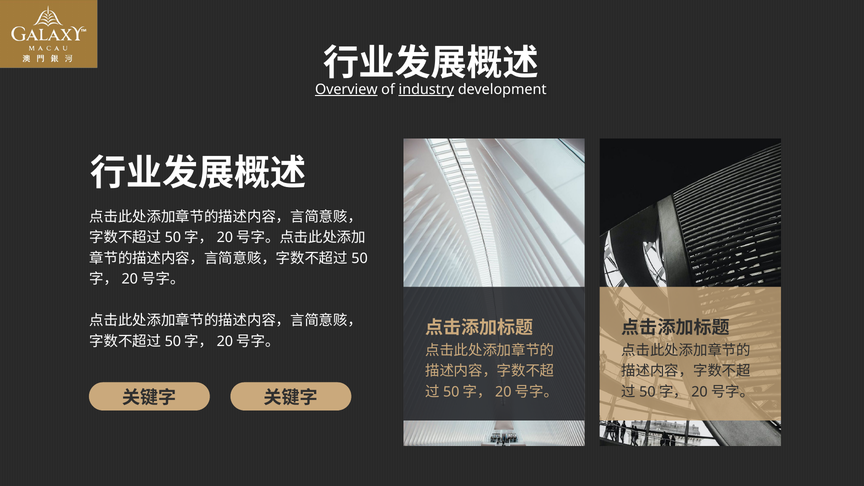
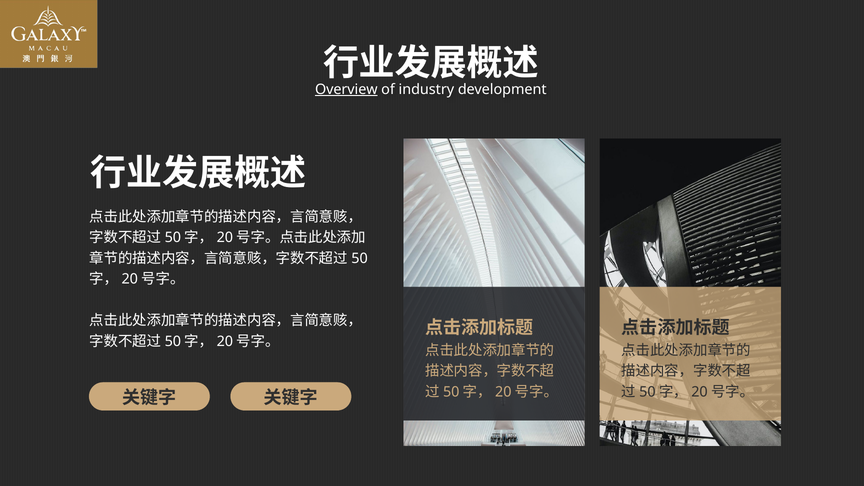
industry underline: present -> none (426, 89)
